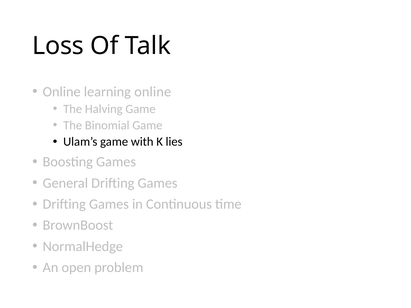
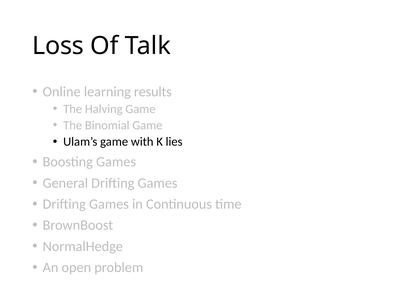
learning online: online -> results (153, 92)
